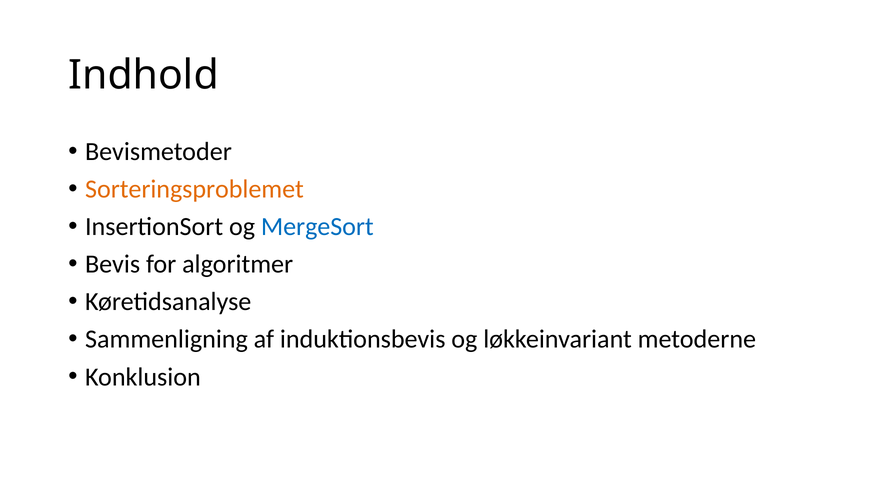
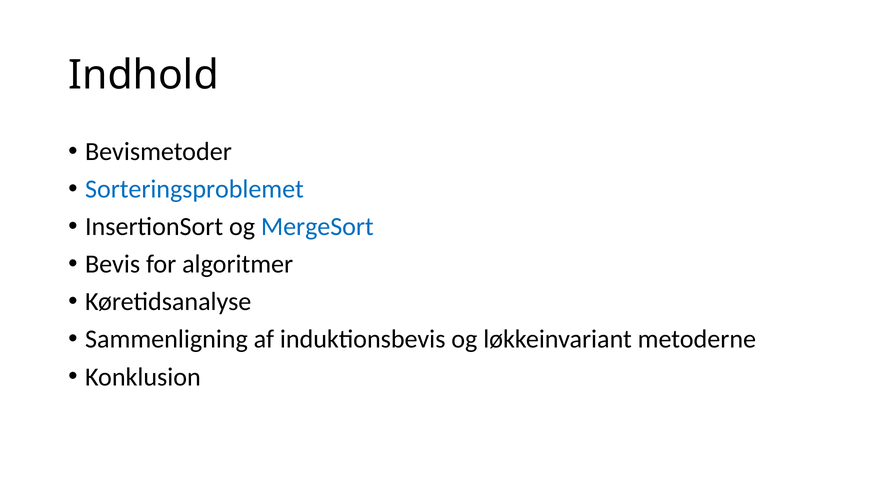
Sorteringsproblemet colour: orange -> blue (194, 189)
